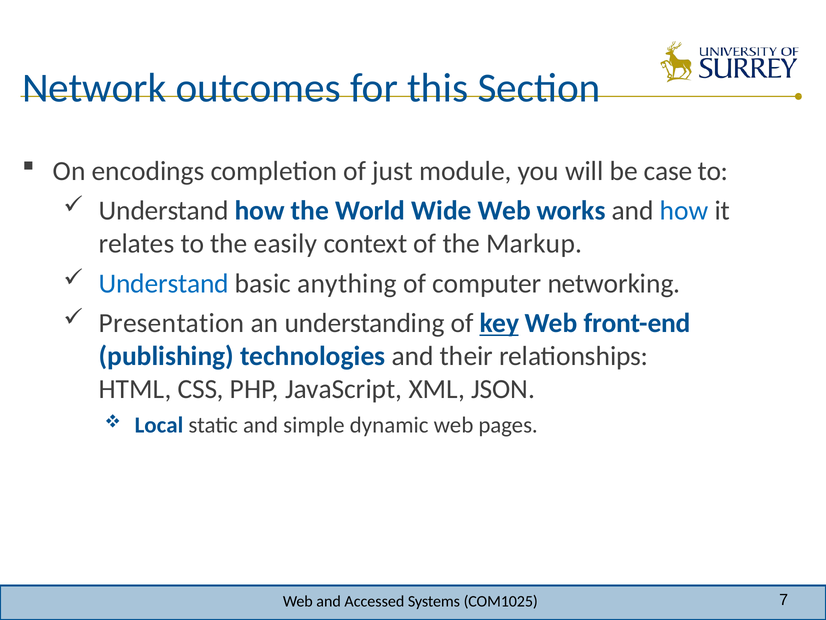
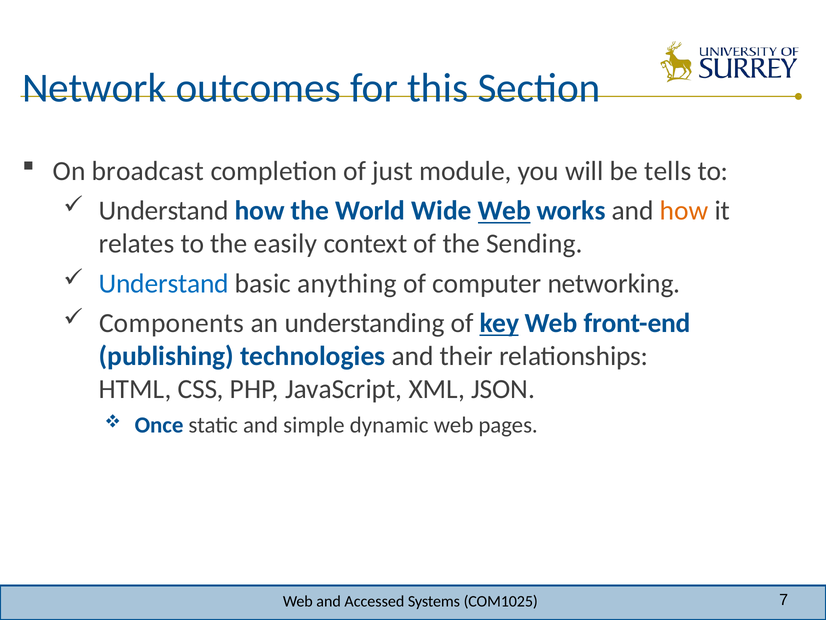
encodings: encodings -> broadcast (148, 171)
case: case -> tells (668, 171)
Web underline: none -> present (504, 211)
how colour: blue -> orange (684, 211)
Markup: Markup -> Sending (534, 244)
Presentation: Presentation -> Components (172, 323)
Local: Local -> Once (159, 425)
